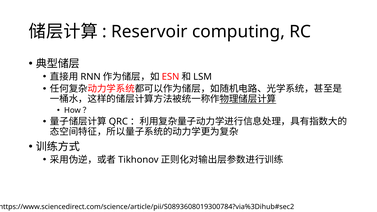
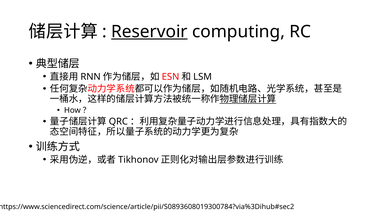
Reservoir underline: none -> present (149, 32)
